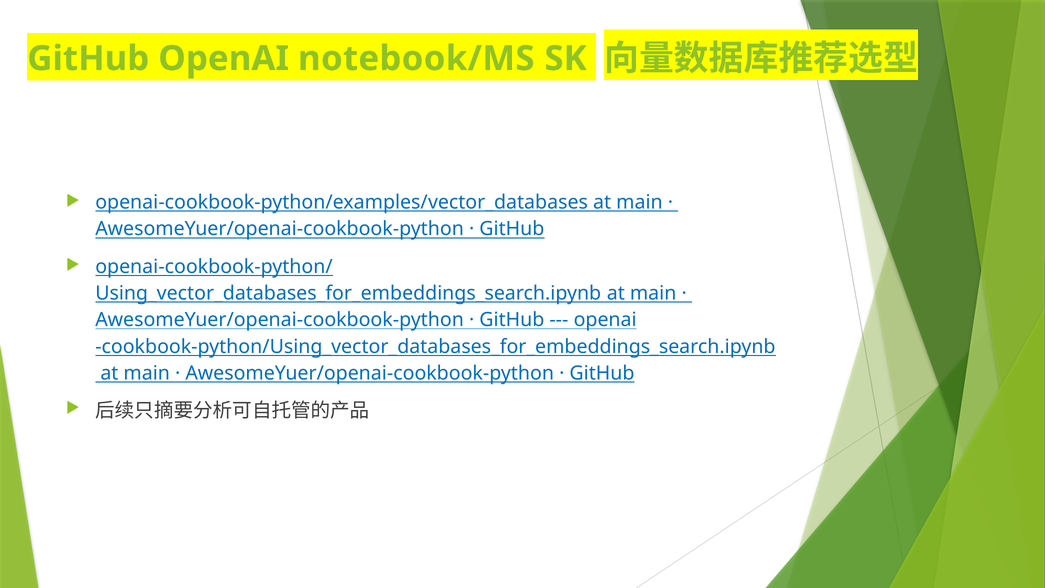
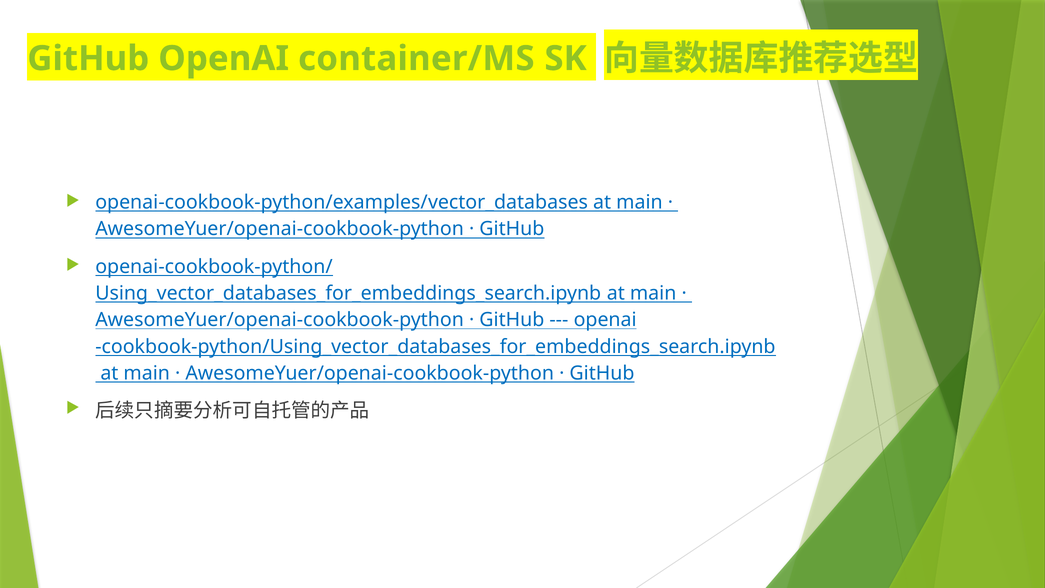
notebook/MS: notebook/MS -> container/MS (416, 59)
